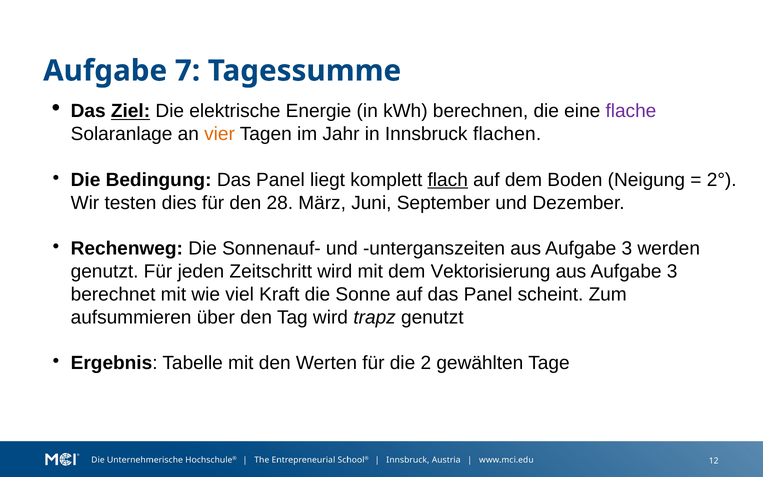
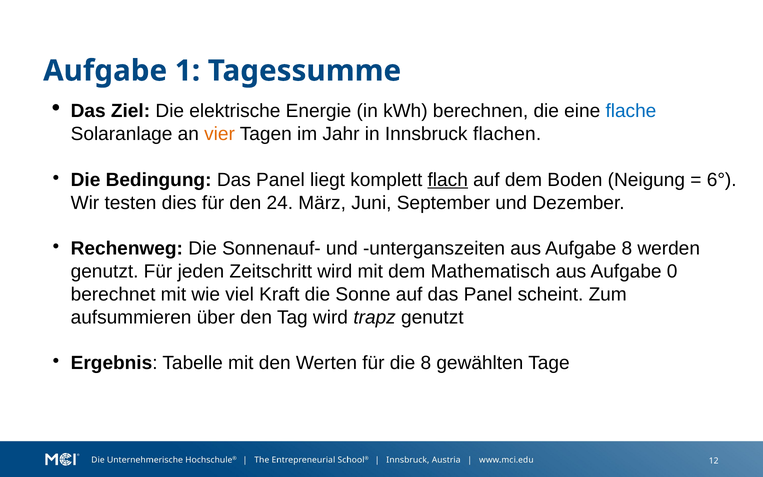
7: 7 -> 1 (187, 71)
Ziel underline: present -> none (131, 111)
flache colour: purple -> blue (631, 111)
2°: 2° -> 6° (722, 180)
28: 28 -> 24 (280, 203)
unterganszeiten aus Aufgabe 3: 3 -> 8 (627, 248)
Vektorisierung: Vektorisierung -> Mathematisch (490, 271)
3: 3 -> 0 (672, 271)
die 2: 2 -> 8 (426, 363)
